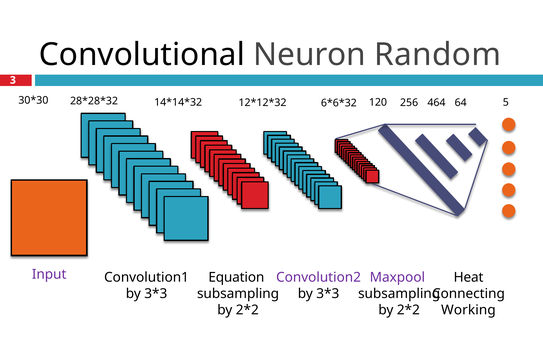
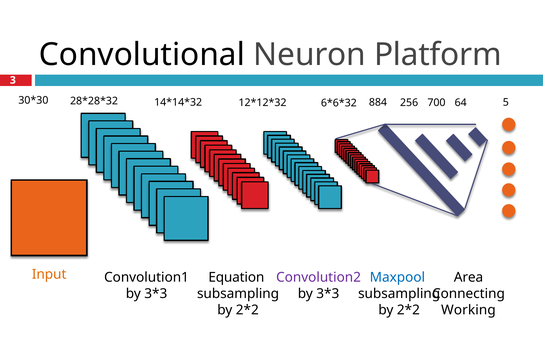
Random: Random -> Platform (438, 55)
120: 120 -> 884 (378, 102)
464: 464 -> 700 (436, 102)
Input colour: purple -> orange (49, 274)
Maxpool colour: purple -> blue (397, 277)
Heat: Heat -> Area (469, 277)
